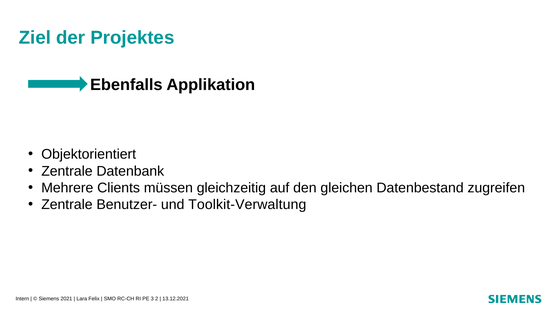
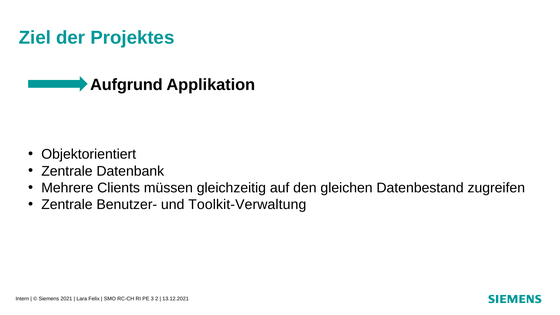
Ebenfalls: Ebenfalls -> Aufgrund (126, 85)
